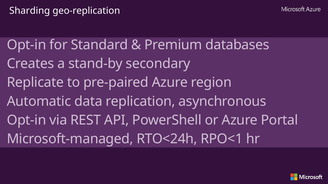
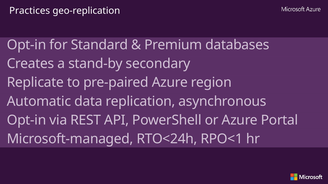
Sharding: Sharding -> Practices (30, 11)
